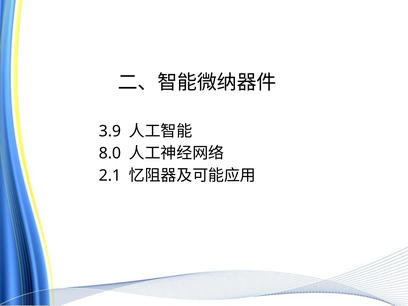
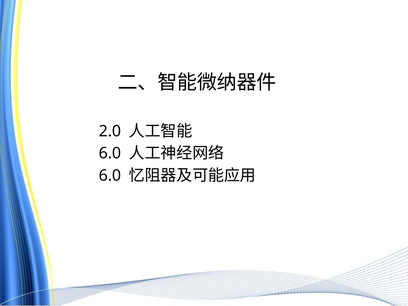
3.9: 3.9 -> 2.0 (110, 131)
8.0: 8.0 -> 6.0 (110, 153)
2.1: 2.1 -> 6.0 (110, 176)
